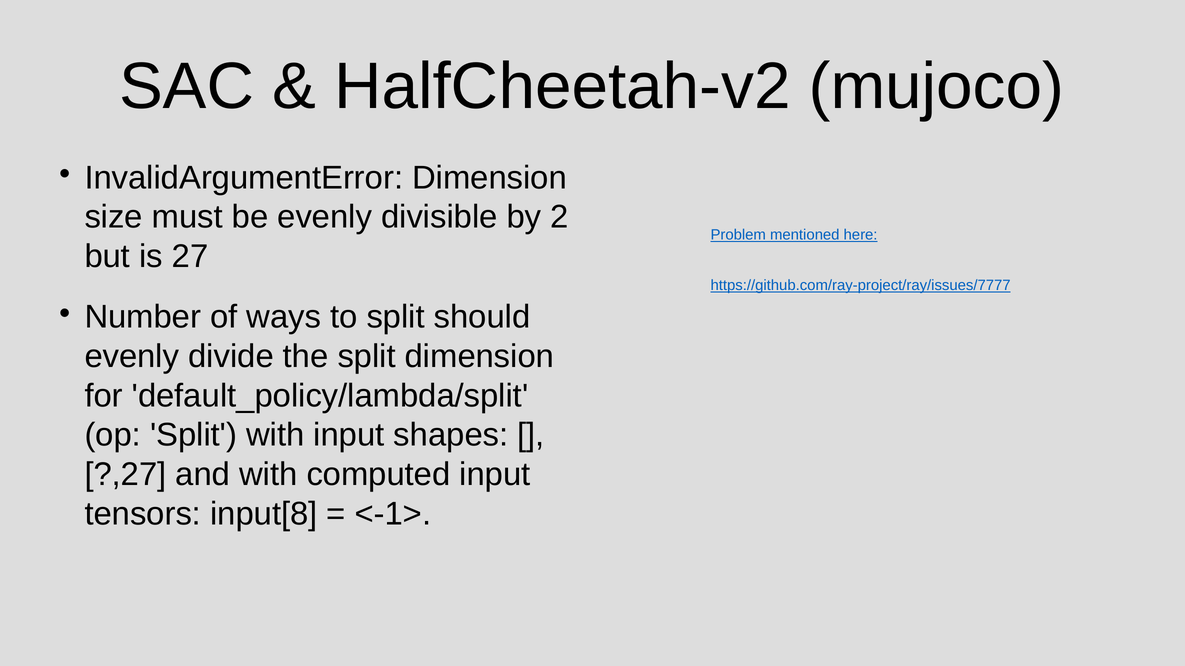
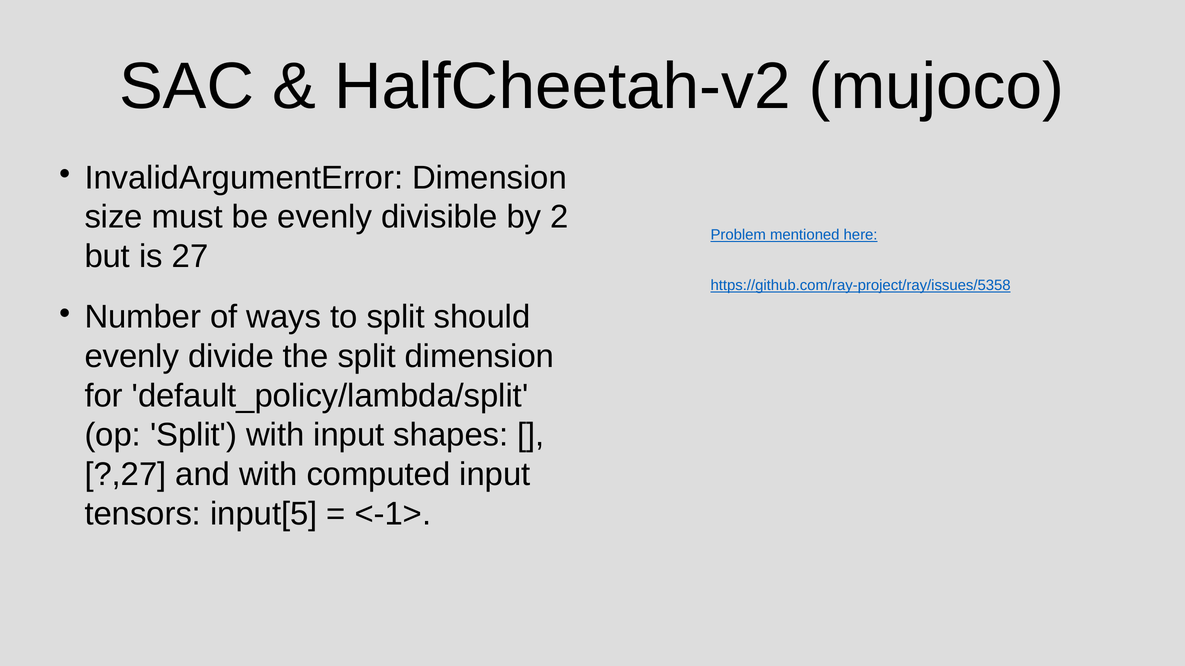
https://github.com/ray-project/ray/issues/7777: https://github.com/ray-project/ray/issues/7777 -> https://github.com/ray-project/ray/issues/5358 (861, 286)
input[8: input[8 -> input[5 (264, 514)
